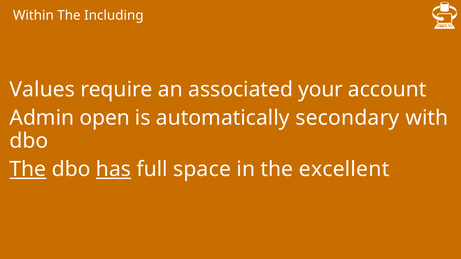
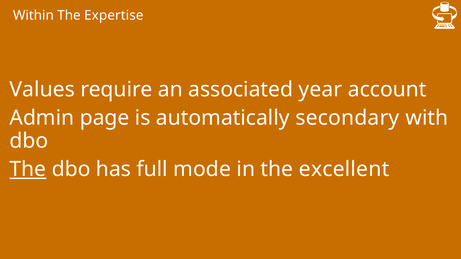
Including: Including -> Expertise (114, 15)
your: your -> year (320, 90)
open: open -> page (105, 118)
has underline: present -> none (113, 169)
space: space -> mode (202, 169)
